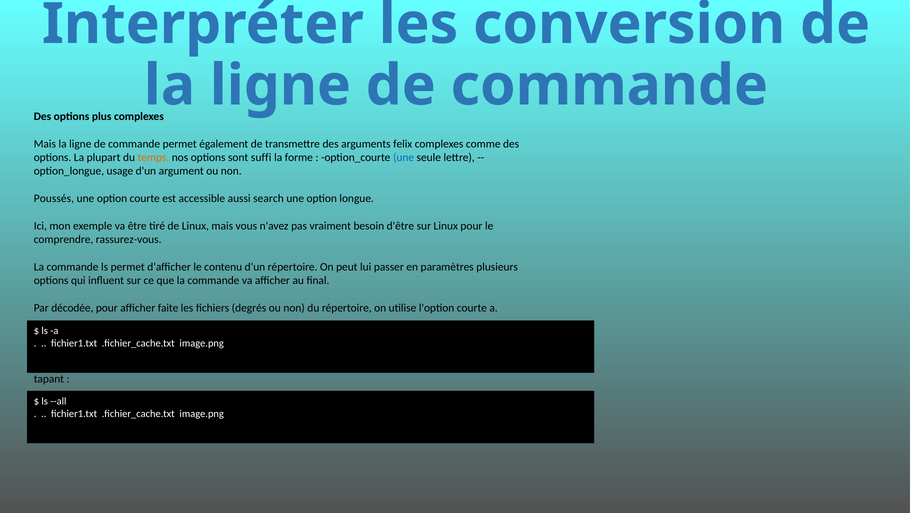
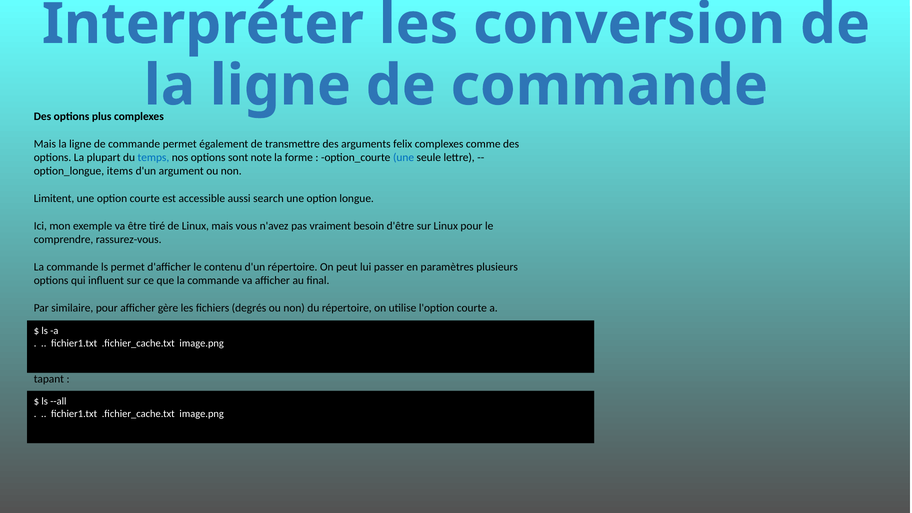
temps colour: orange -> blue (153, 157)
suffi: suffi -> note (261, 157)
usage: usage -> items (120, 171)
Poussés: Poussés -> Limitent (54, 199)
décodée: décodée -> similaire (72, 308)
faite: faite -> gère (168, 308)
